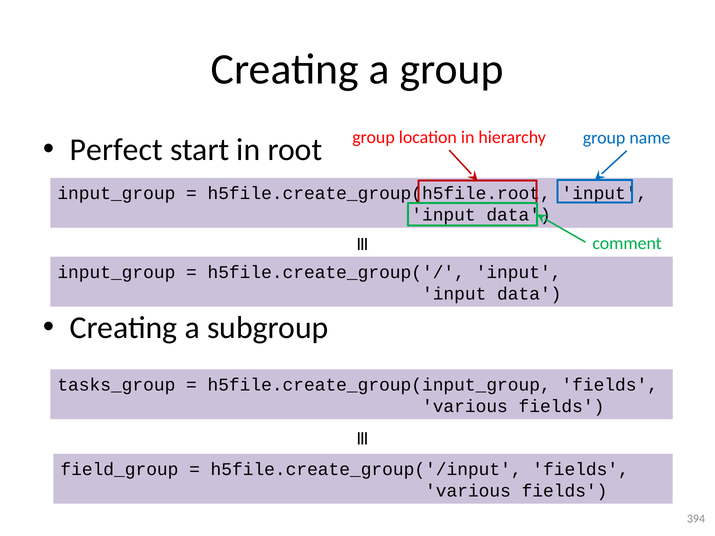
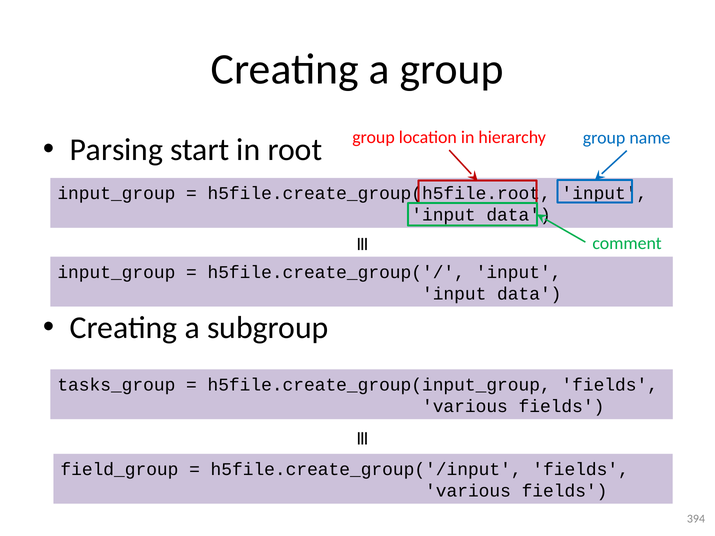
Perfect: Perfect -> Parsing (116, 150)
